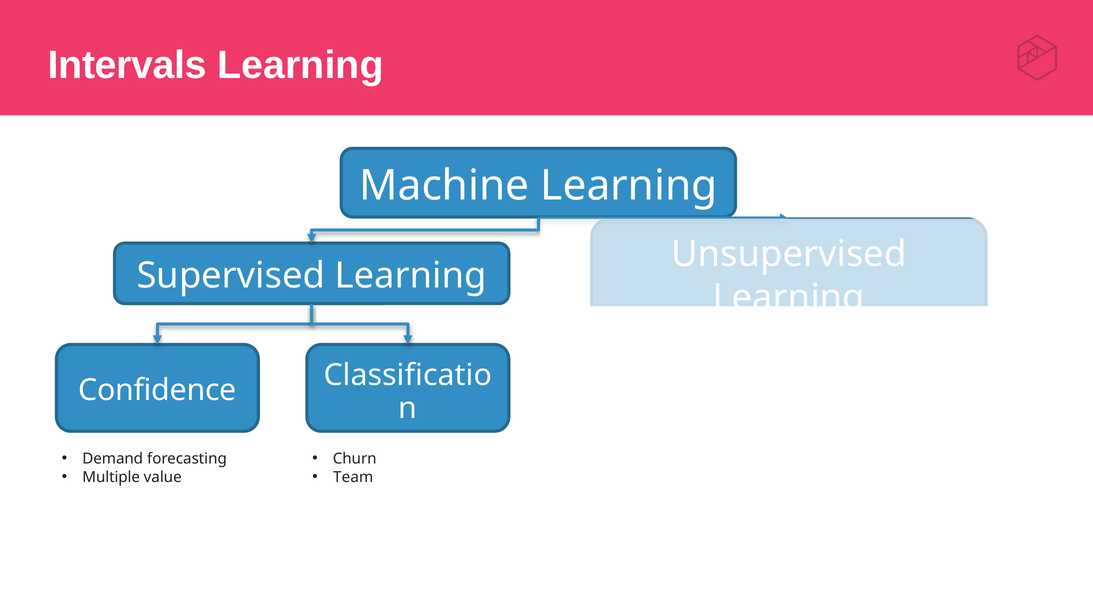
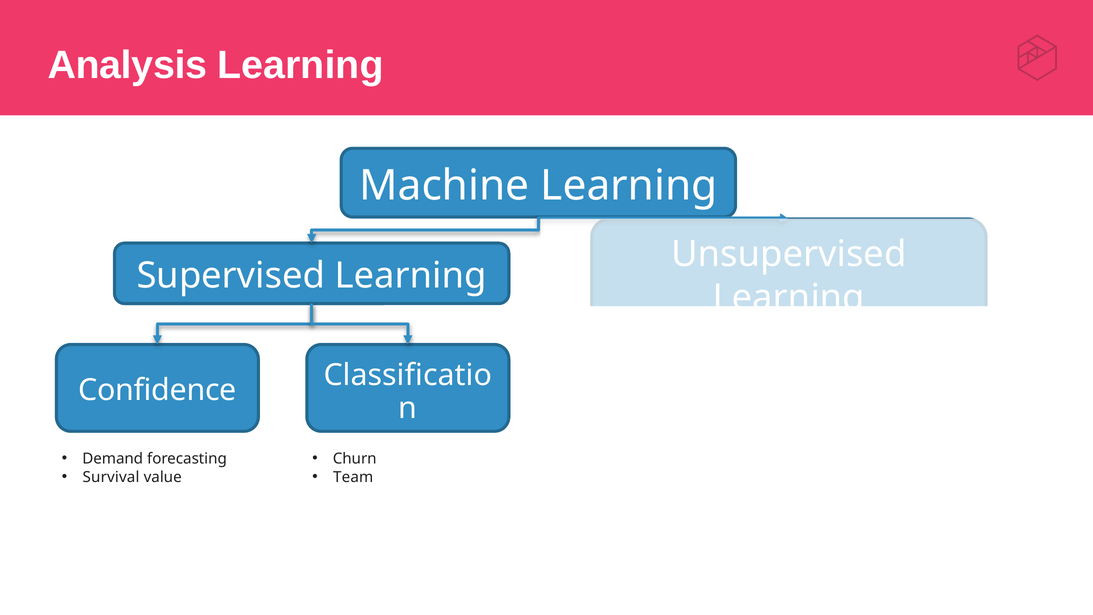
Intervals: Intervals -> Analysis (127, 65)
Multiple: Multiple -> Survival (111, 477)
